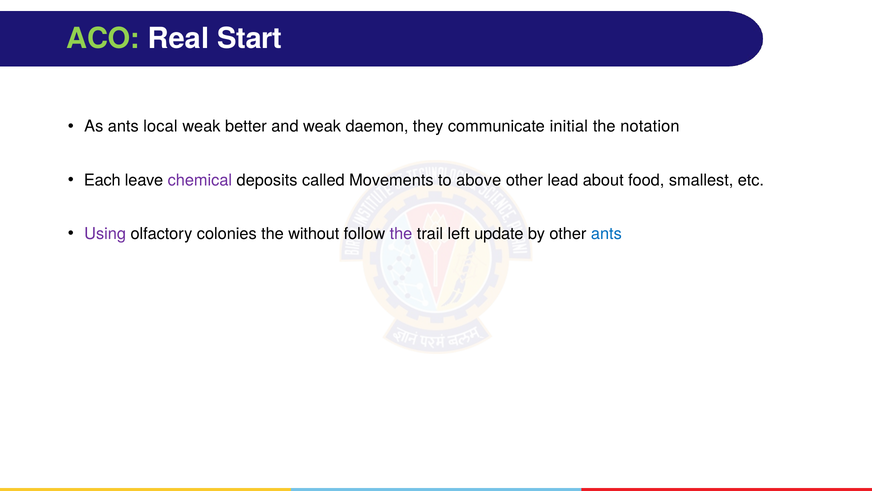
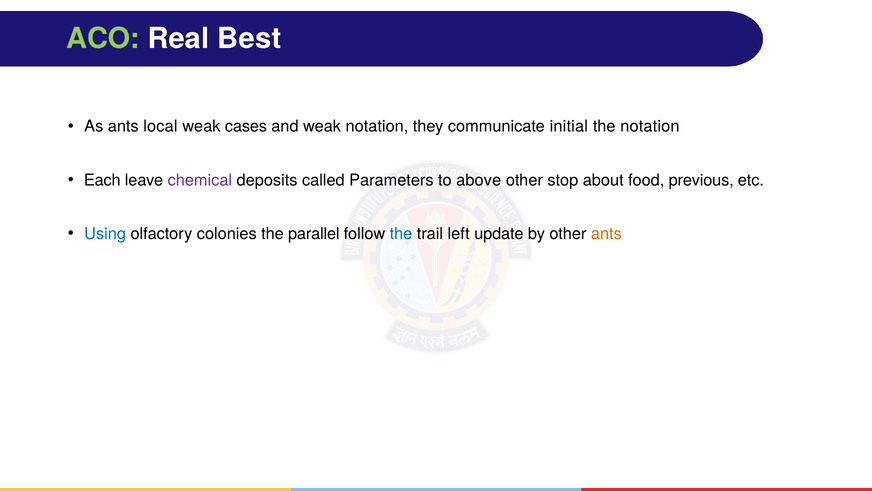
Start: Start -> Best (249, 39)
better: better -> cases (246, 126)
weak daemon: daemon -> notation (377, 126)
Movements: Movements -> Parameters (391, 180)
lead: lead -> stop (563, 180)
smallest: smallest -> previous (701, 180)
Using colour: purple -> blue (105, 233)
without: without -> parallel (314, 233)
the colour: purple -> blue (401, 233)
ants colour: blue -> orange (606, 233)
